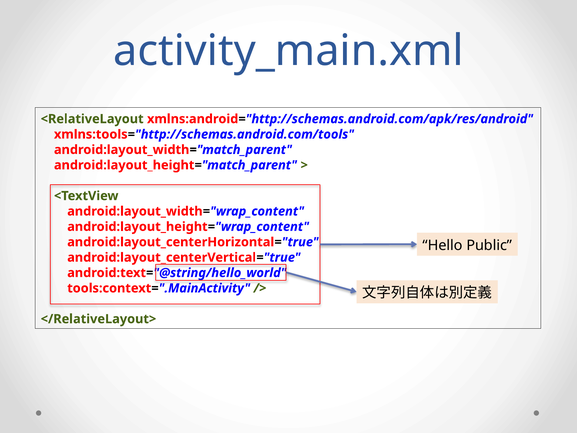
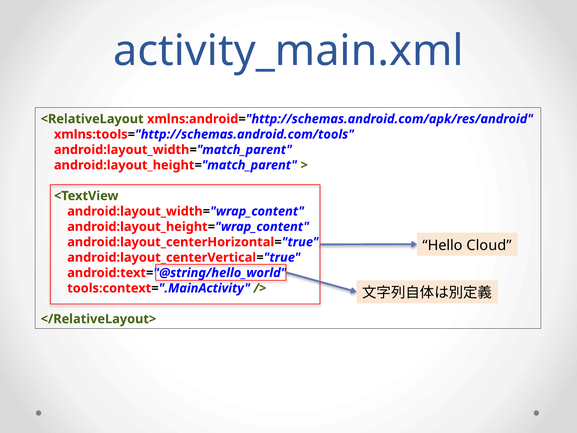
Public: Public -> Cloud (489, 245)
